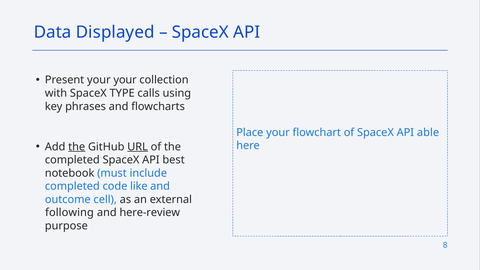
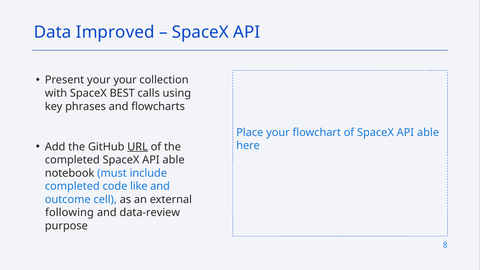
Displayed: Displayed -> Improved (115, 32)
TYPE: TYPE -> BEST (122, 93)
the underline: present -> none (77, 147)
completed SpaceX API best: best -> able (174, 160)
here-review: here-review -> data-review (150, 213)
